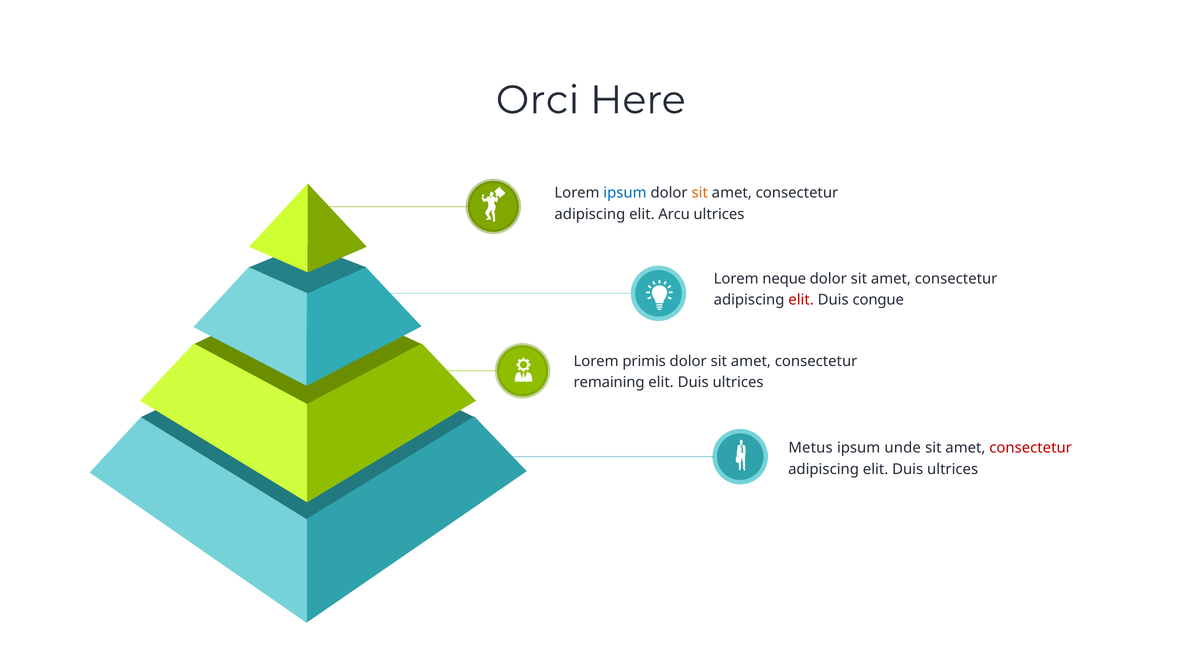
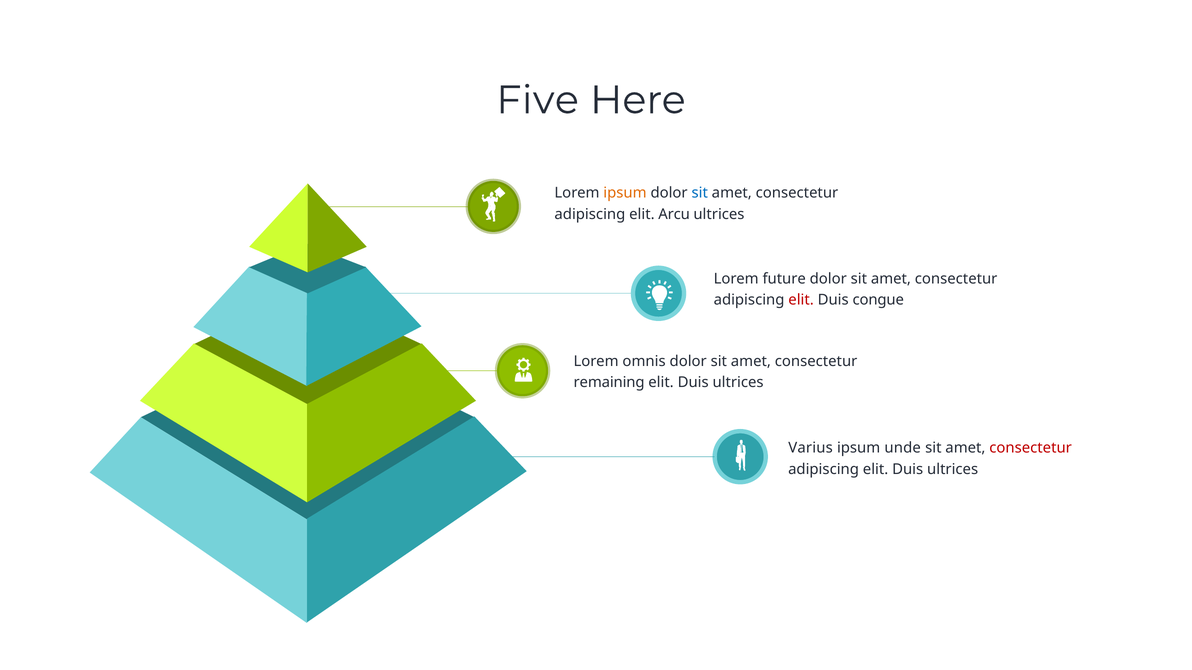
Orci: Orci -> Five (538, 100)
ipsum colour: blue -> orange (625, 193)
sit colour: orange -> blue (700, 193)
neque: neque -> future (784, 279)
primis: primis -> omnis (644, 362)
Metus: Metus -> Varius (811, 448)
